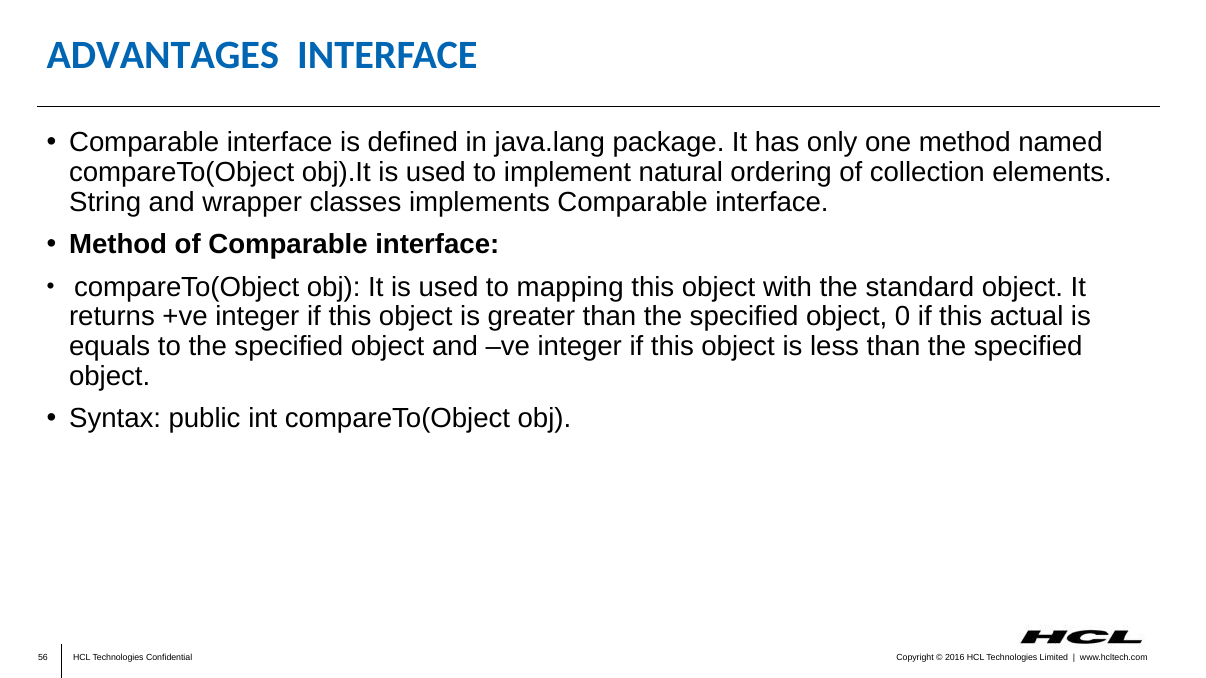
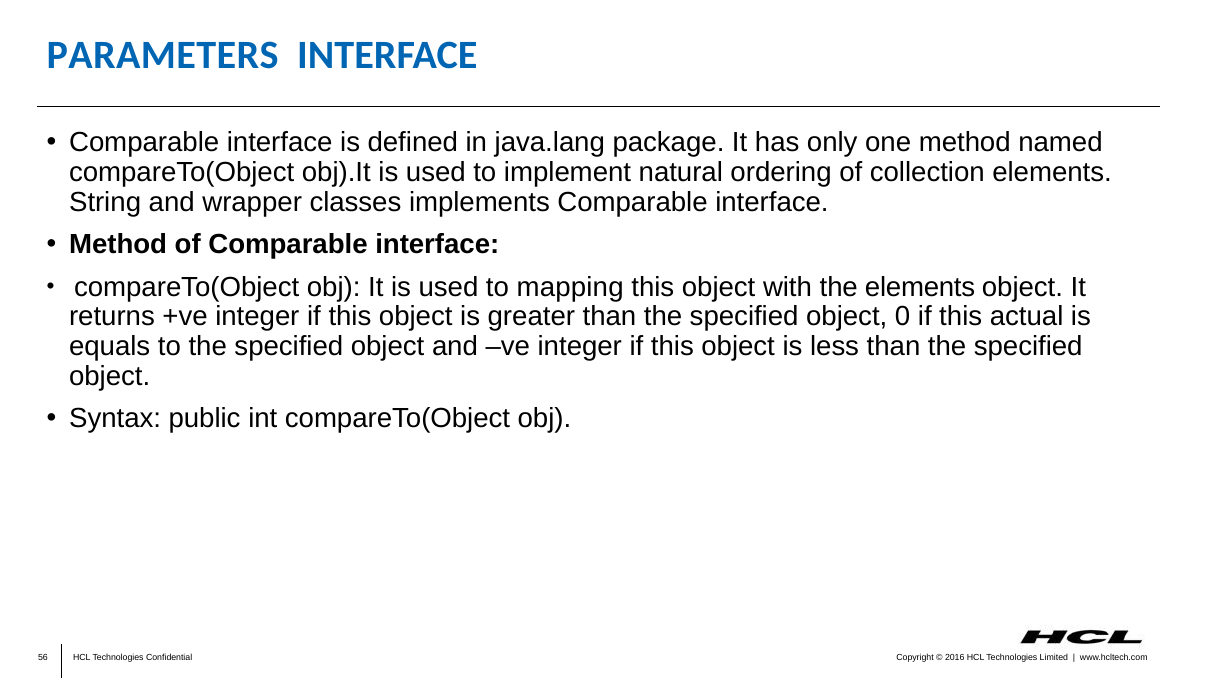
ADVANTAGES: ADVANTAGES -> PARAMETERS (163, 56)
the standard: standard -> elements (920, 287)
